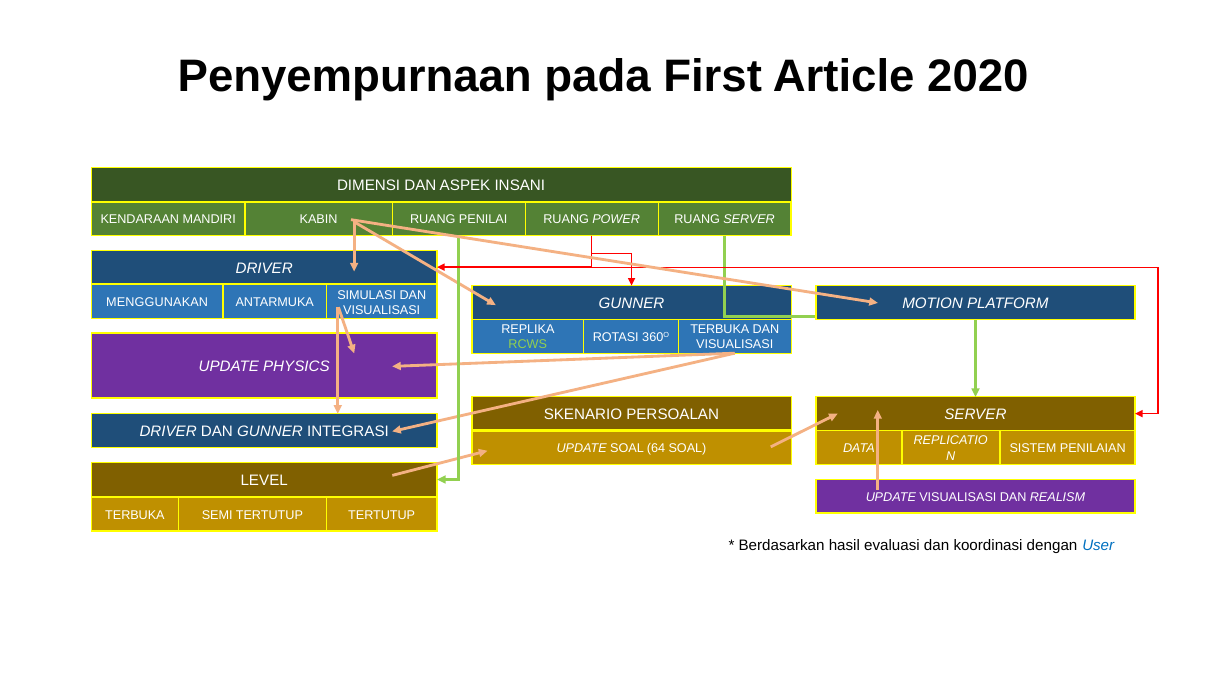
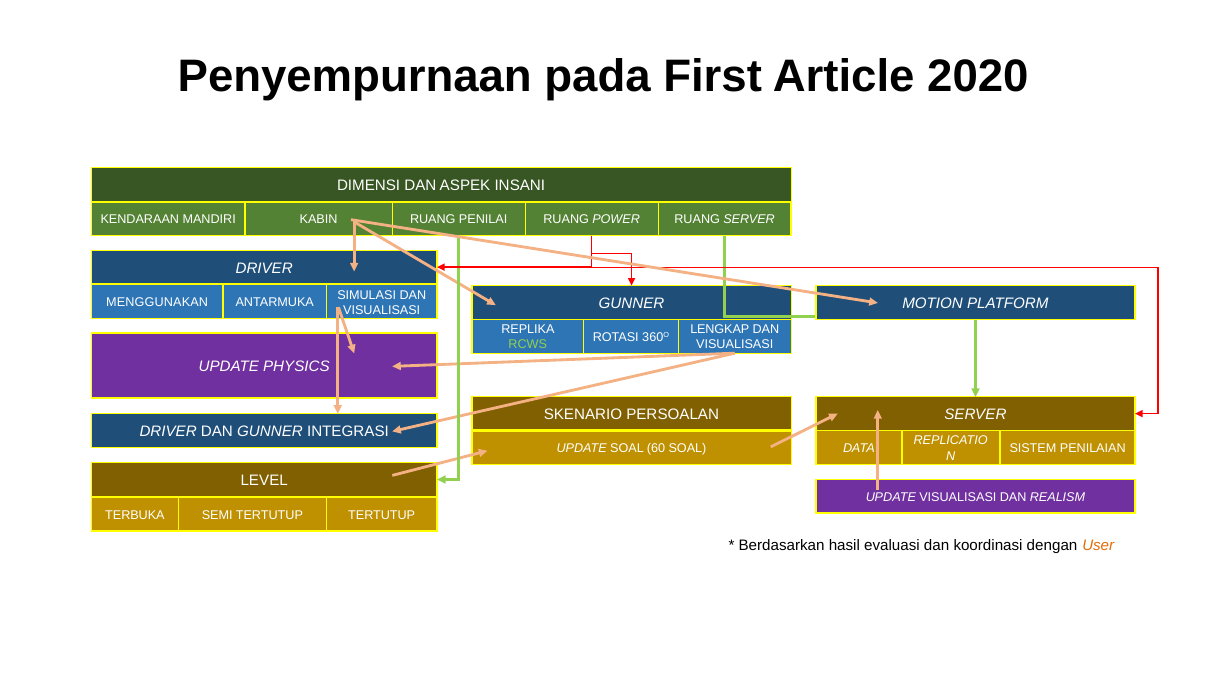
TERBUKA: TERBUKA -> LENGKAP (720, 330)
64: 64 -> 60 (656, 449)
User colour: blue -> orange (1098, 546)
